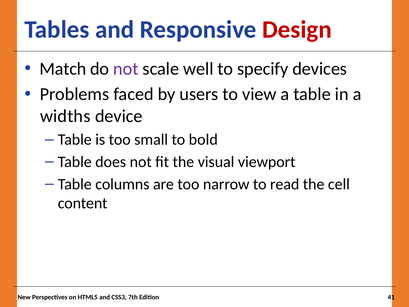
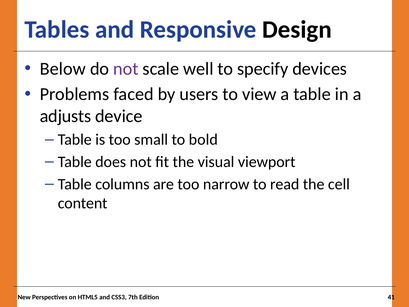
Design colour: red -> black (297, 30)
Match: Match -> Below (63, 69)
widths: widths -> adjusts (65, 116)
